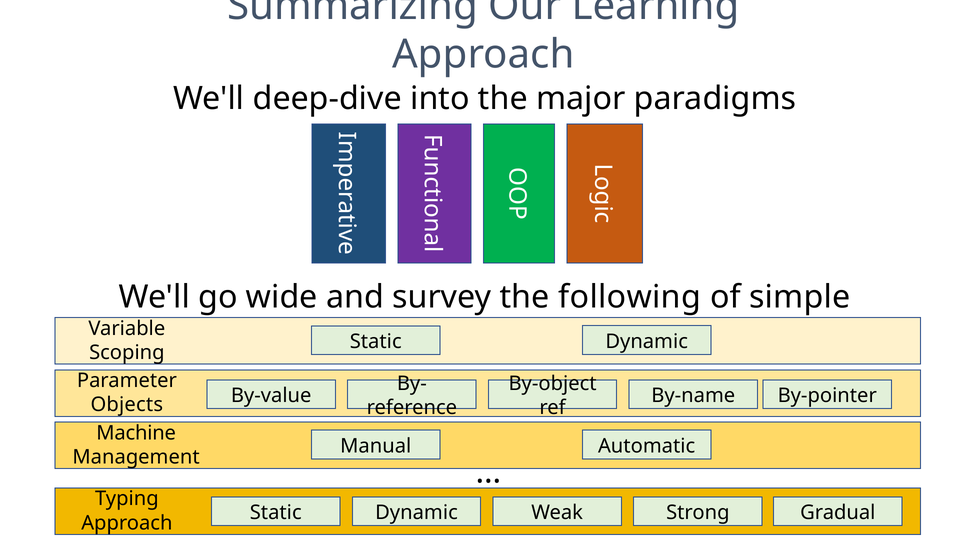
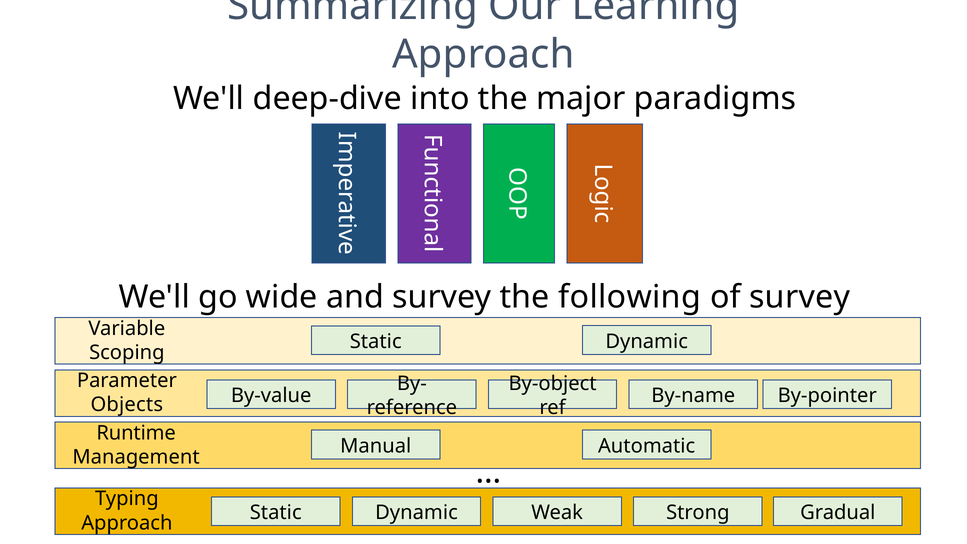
of simple: simple -> survey (800, 297)
Machine: Machine -> Runtime (136, 433)
